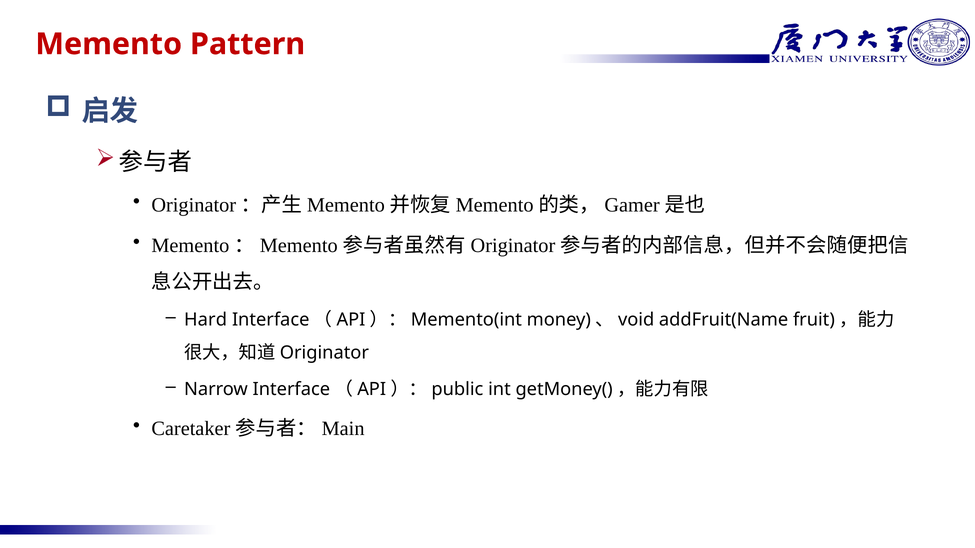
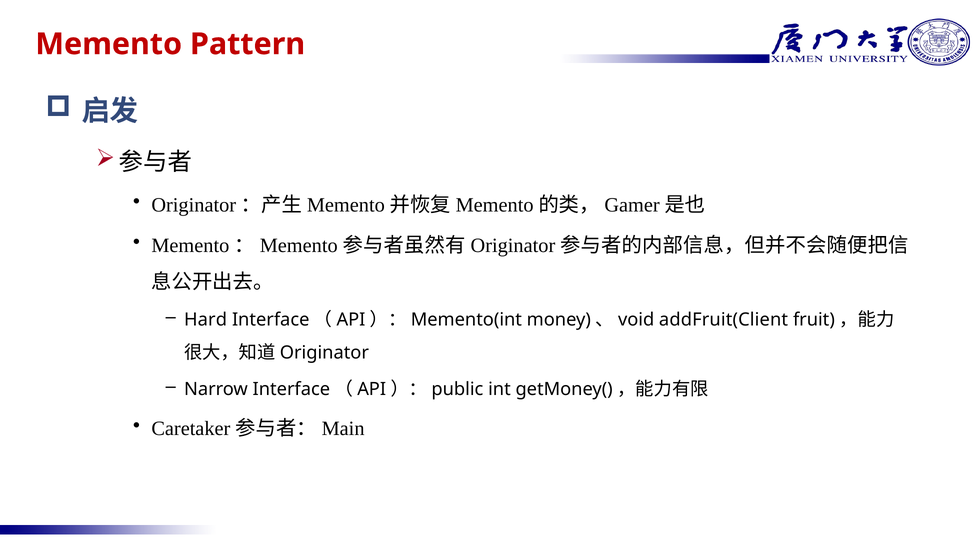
addFruit(Name: addFruit(Name -> addFruit(Client (724, 320)
